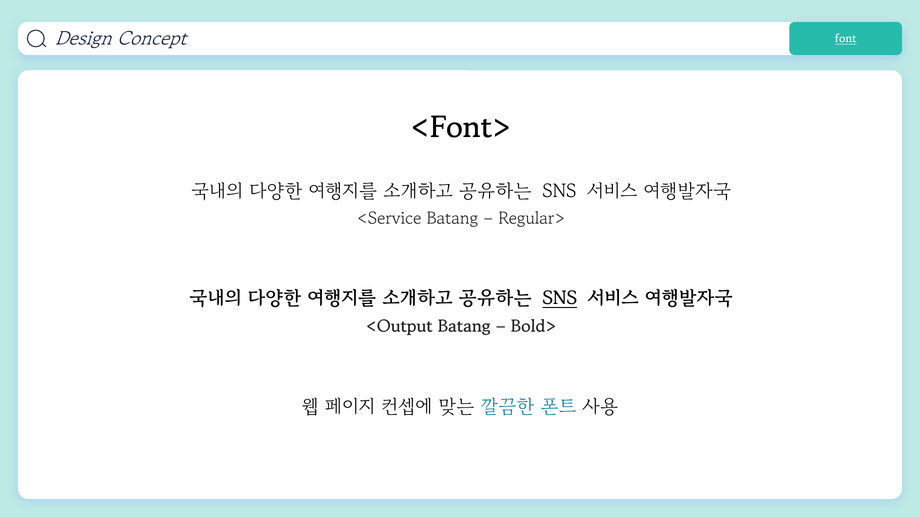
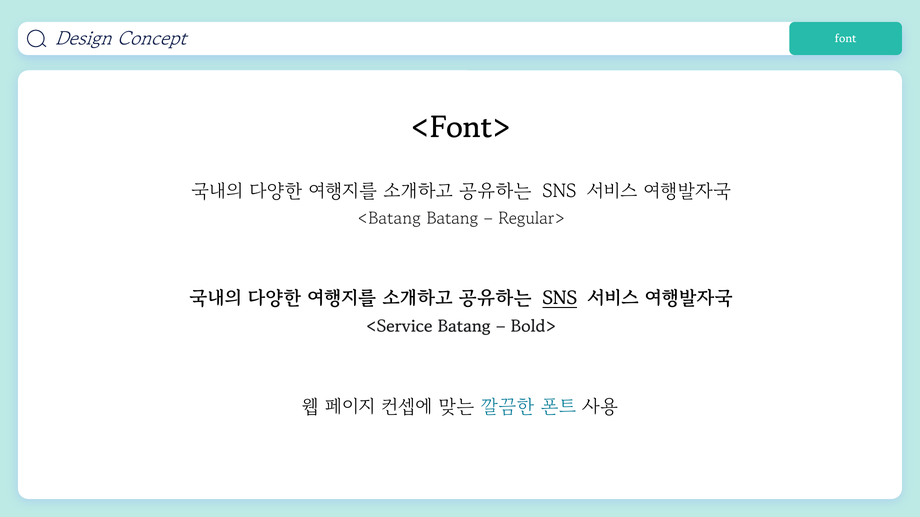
font underline: present -> none (846, 39)
<Service: <Service -> <Batang (389, 220)
<Output: <Output -> <Service (399, 328)
